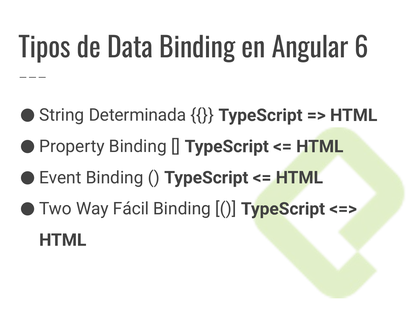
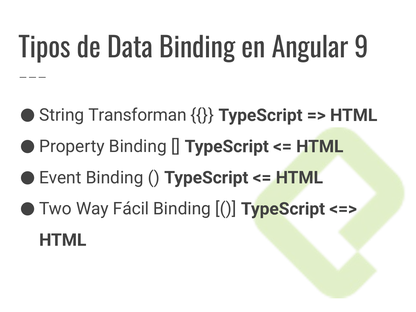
6: 6 -> 9 (362, 48)
Determinada: Determinada -> Transforman (138, 115)
